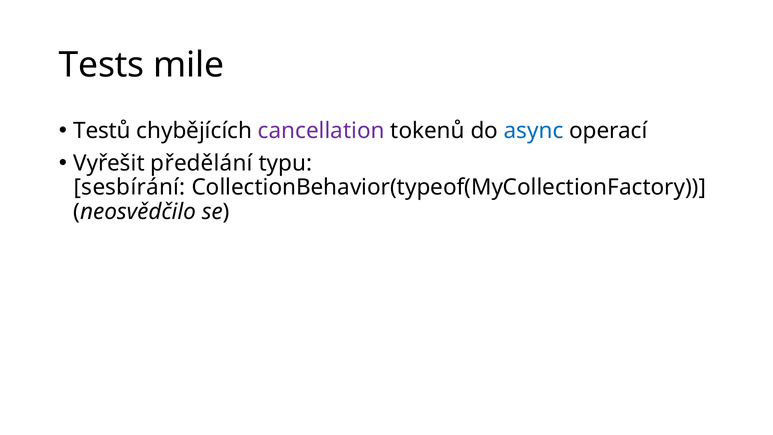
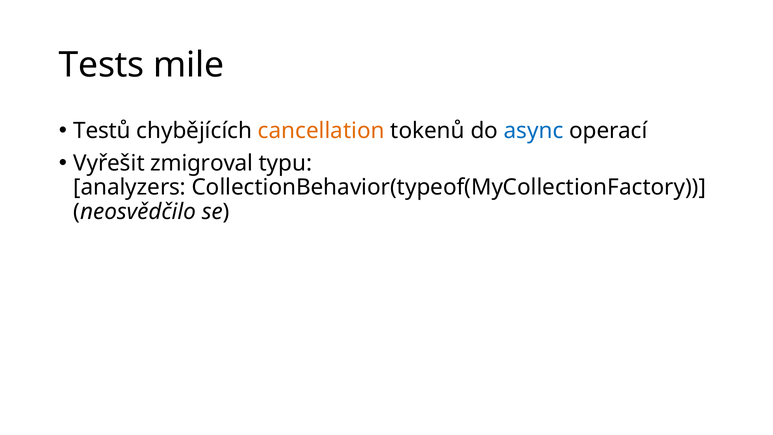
cancellation colour: purple -> orange (321, 131)
předělání: předělání -> zmigroval (202, 163)
sesbírání: sesbírání -> analyzers (130, 187)
